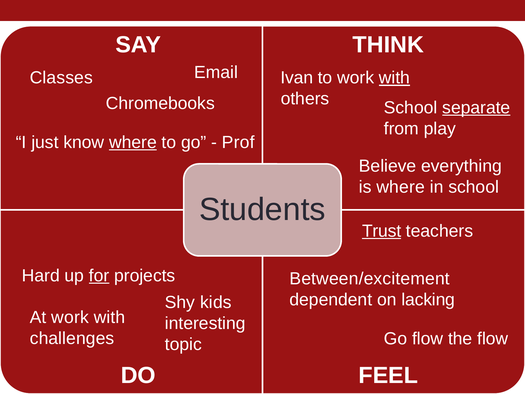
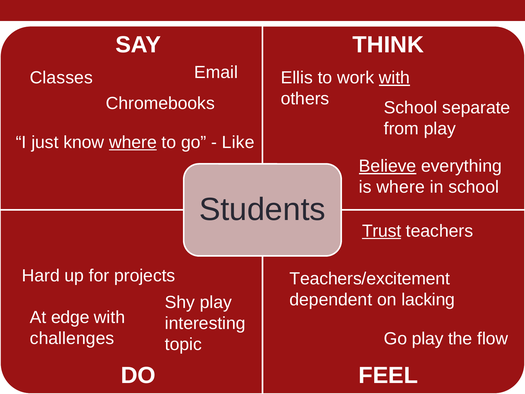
Ivan: Ivan -> Ellis (297, 78)
separate underline: present -> none (476, 108)
Prof: Prof -> Like (238, 142)
Believe underline: none -> present (388, 166)
for underline: present -> none (99, 275)
Between/excitement: Between/excitement -> Teachers/excitement (370, 279)
Shy kids: kids -> play (216, 302)
At work: work -> edge (70, 317)
Go flow: flow -> play (428, 338)
